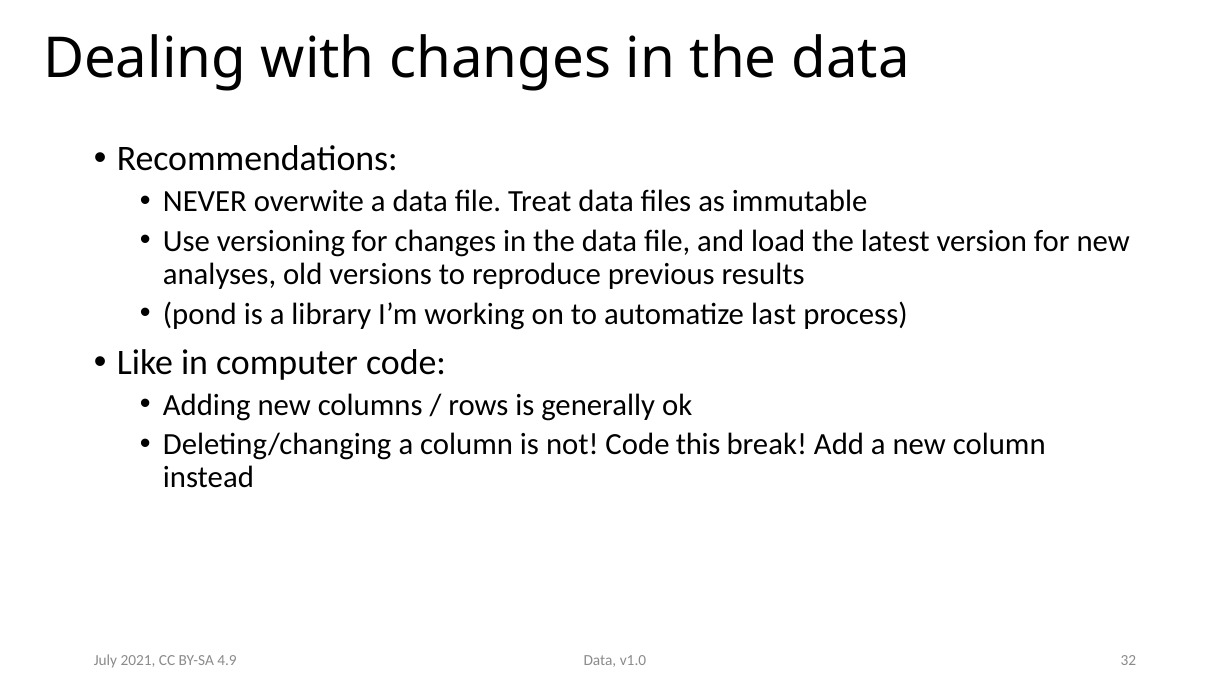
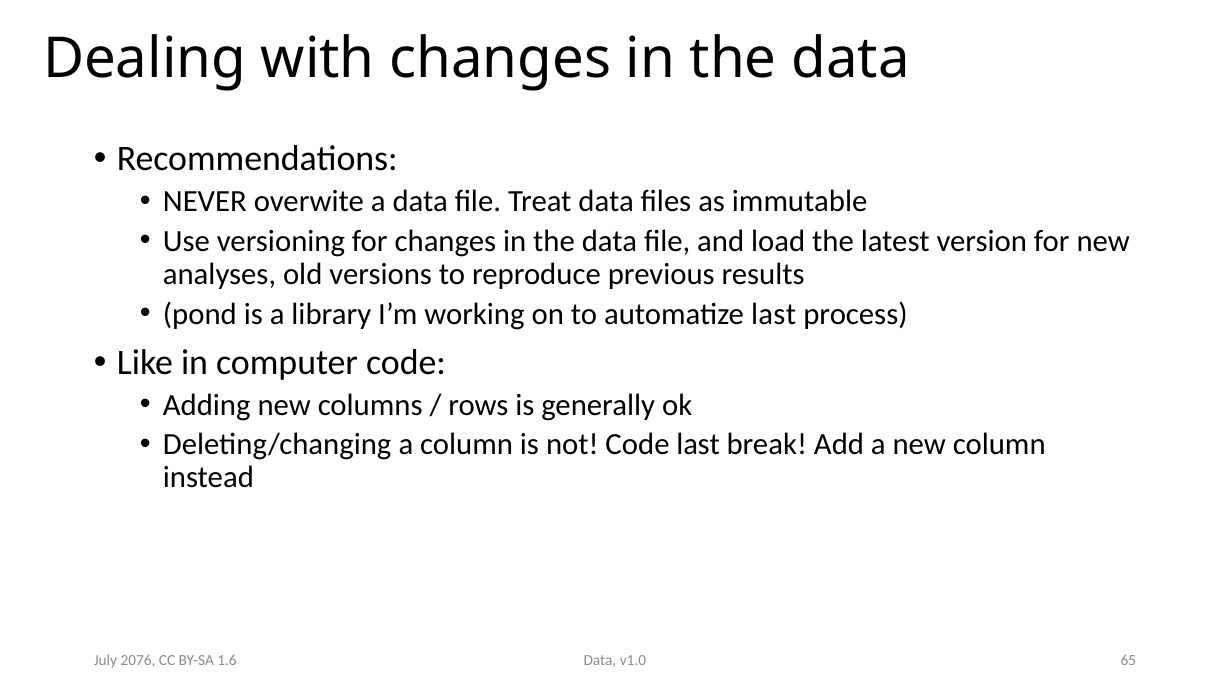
Code this: this -> last (698, 445)
32: 32 -> 65 (1128, 661)
2021: 2021 -> 2076 (138, 661)
4.9: 4.9 -> 1.6 (227, 661)
